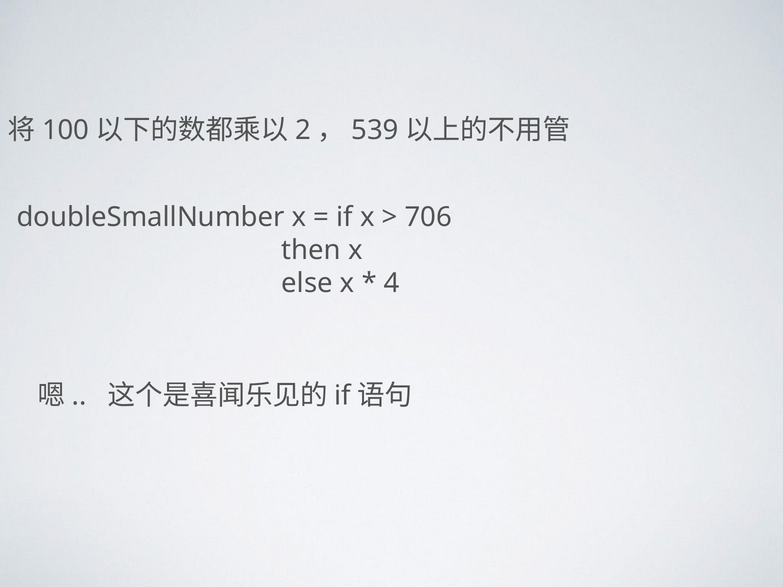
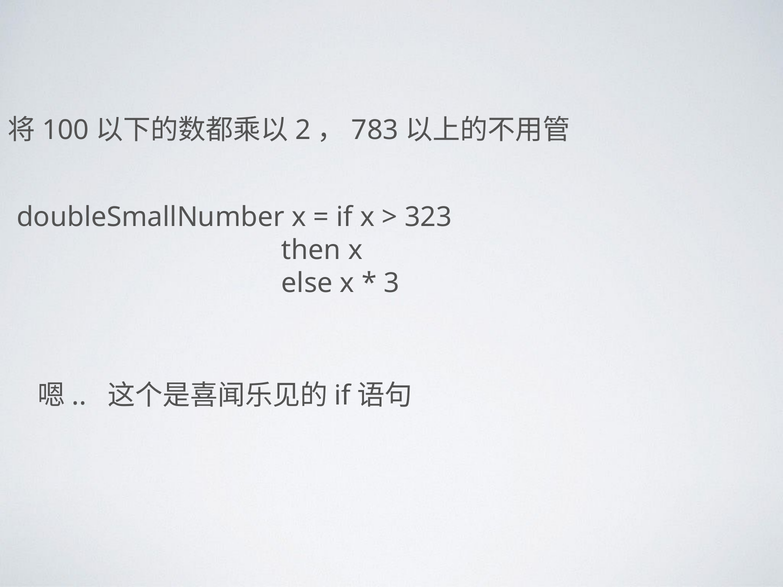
539: 539 -> 783 (375, 130)
706: 706 -> 323 (428, 217)
4: 4 -> 3 (392, 283)
